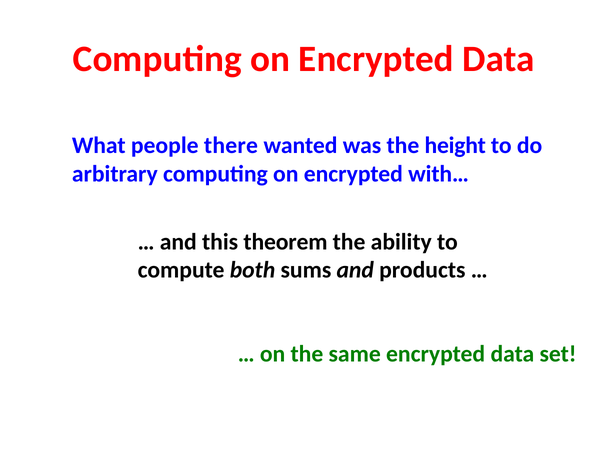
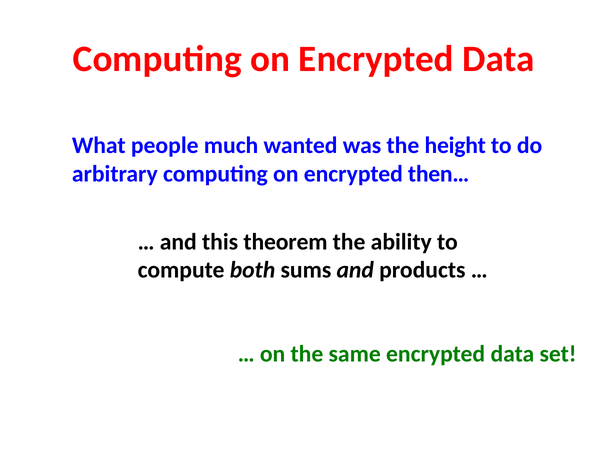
there: there -> much (231, 146)
with…: with… -> then… (439, 174)
